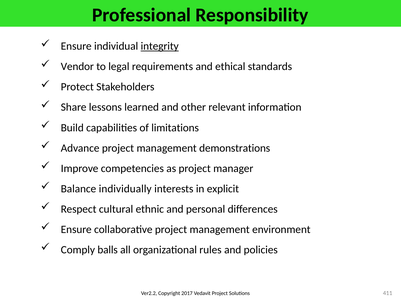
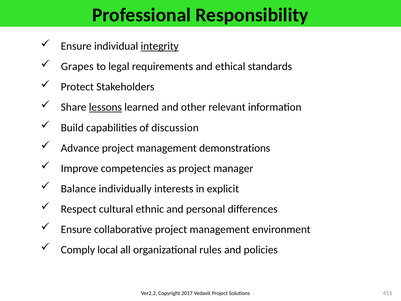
Vendor: Vendor -> Grapes (77, 67)
lessons underline: none -> present (105, 107)
limitations: limitations -> discussion (175, 128)
balls: balls -> local (108, 250)
